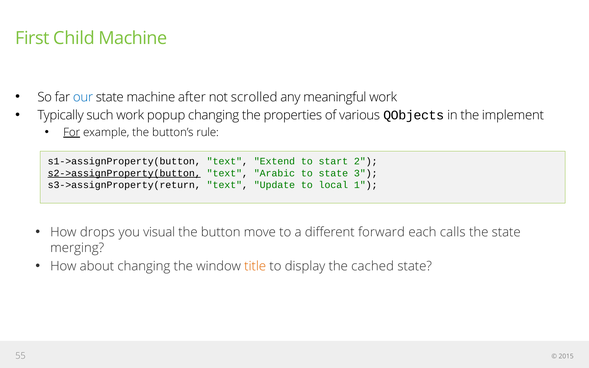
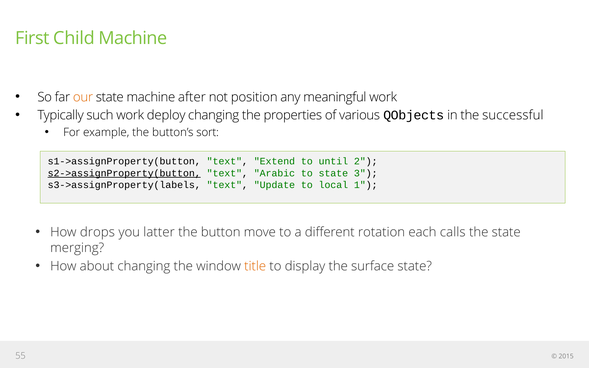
our colour: blue -> orange (83, 97)
scrolled: scrolled -> position (254, 97)
popup: popup -> deploy (166, 115)
implement: implement -> successful (513, 115)
For underline: present -> none (72, 132)
rule: rule -> sort (208, 132)
start: start -> until (333, 161)
s3->assignProperty(return: s3->assignProperty(return -> s3->assignProperty(labels (124, 185)
visual: visual -> latter (159, 232)
forward: forward -> rotation (382, 232)
cached: cached -> surface (373, 266)
